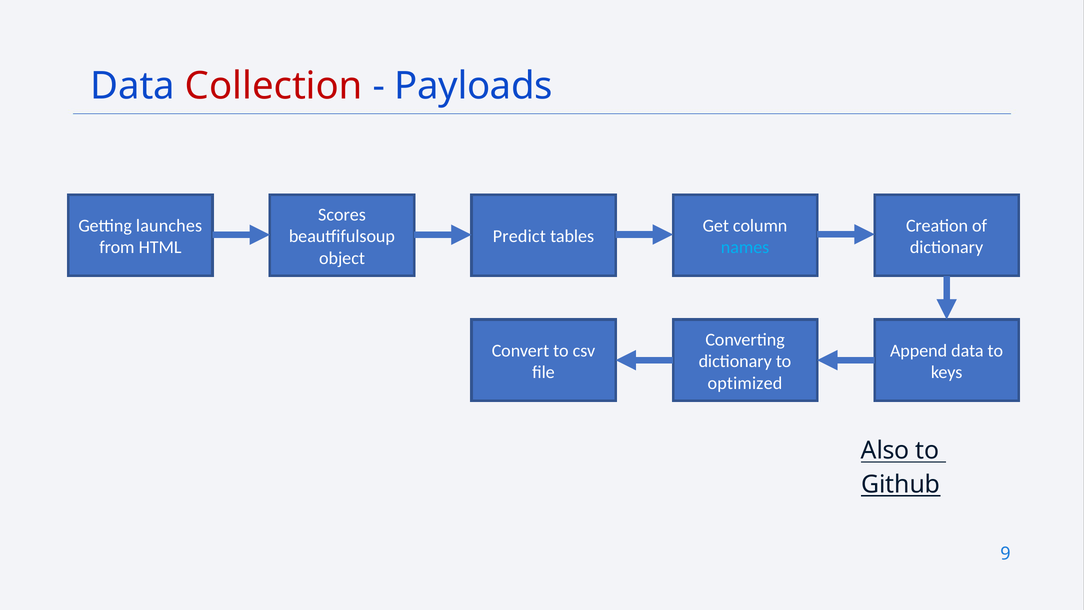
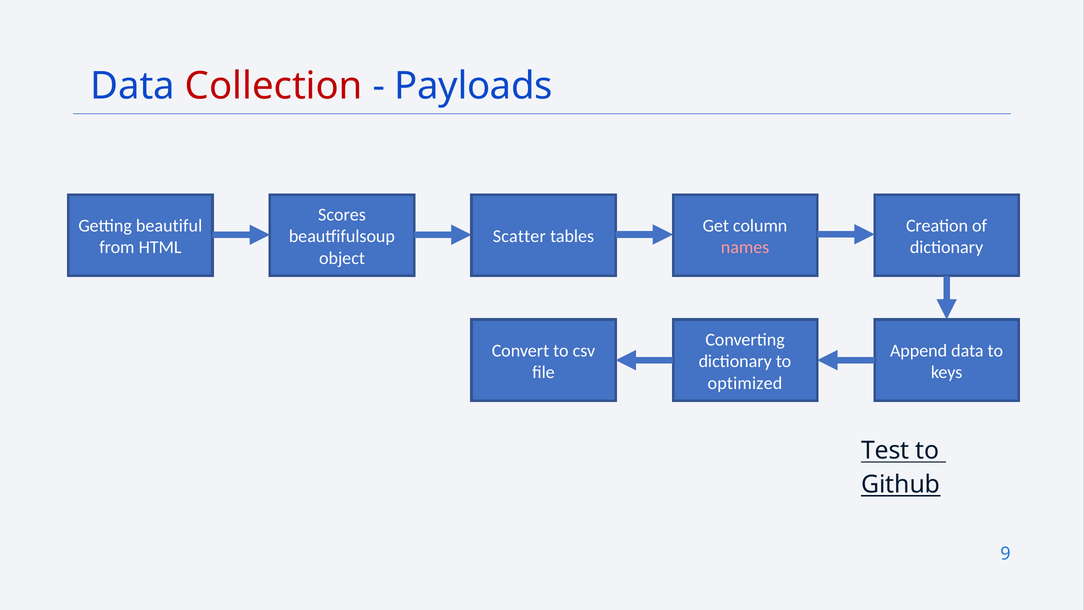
launches: launches -> beautiful (169, 226)
Predict: Predict -> Scatter (519, 236)
names colour: light blue -> pink (745, 247)
Also: Also -> Test (885, 451)
